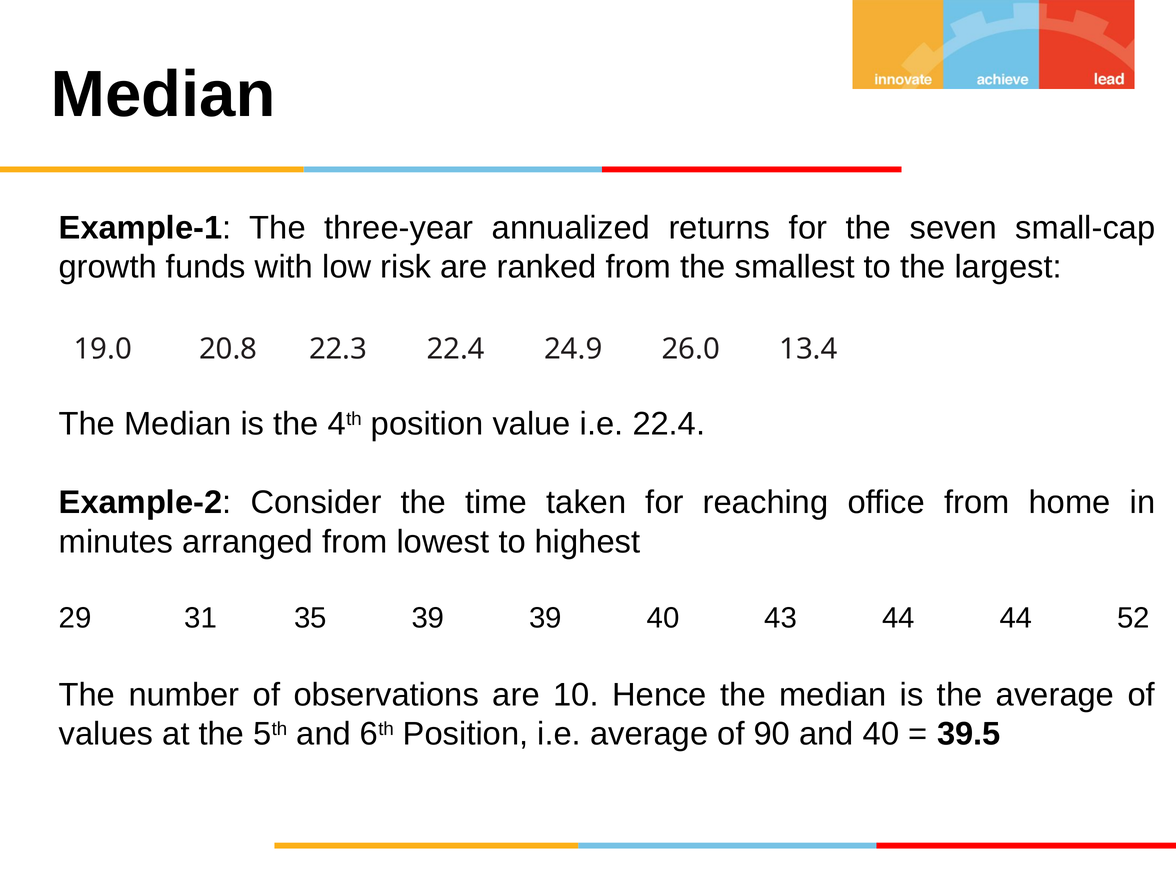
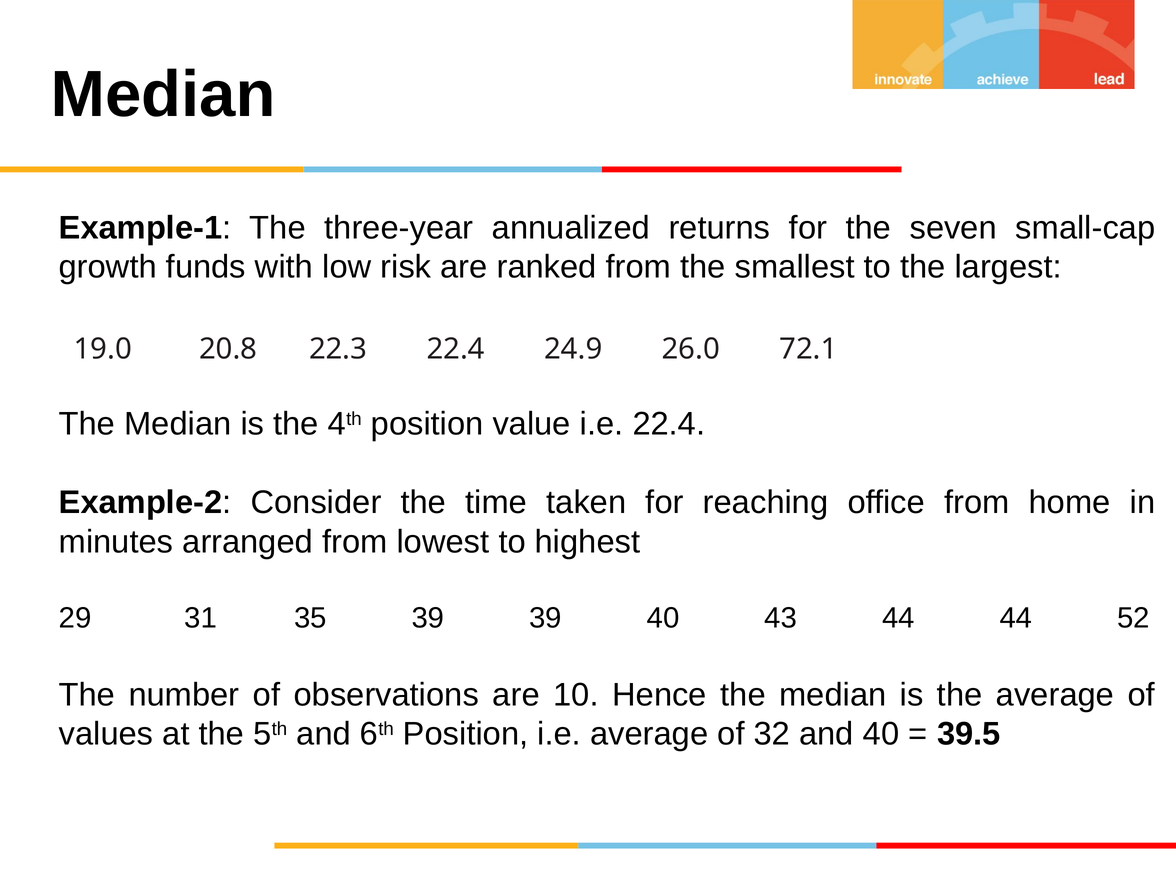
13.4: 13.4 -> 72.1 (808, 349)
90: 90 -> 32 (772, 734)
